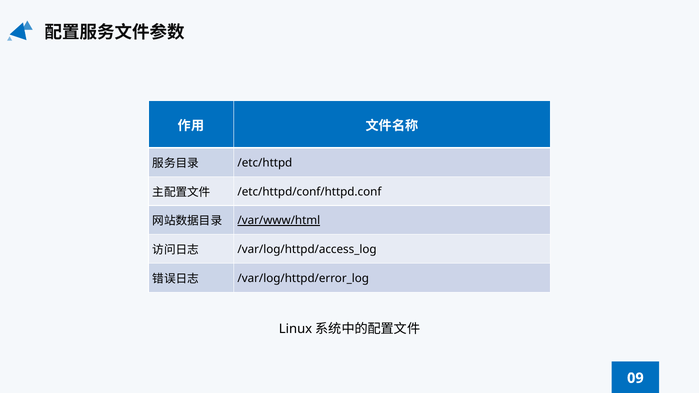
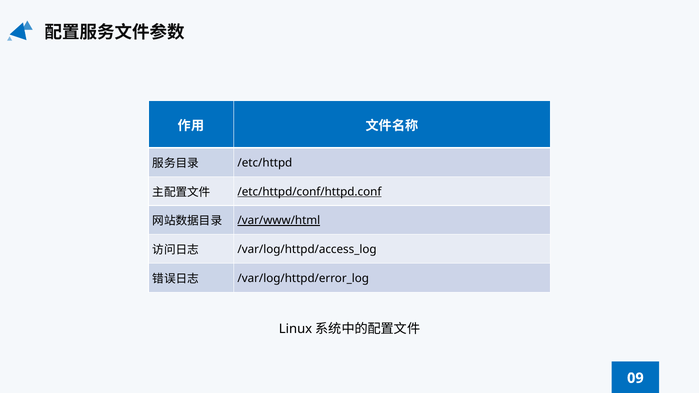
/etc/httpd/conf/httpd.conf underline: none -> present (309, 192)
